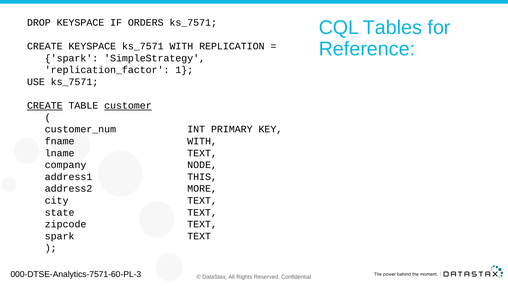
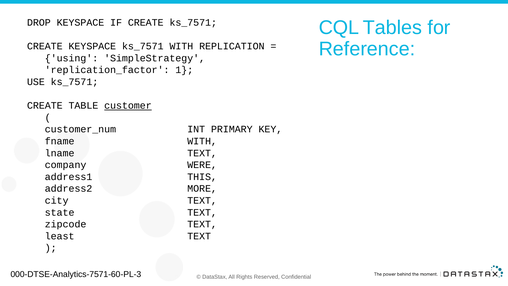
IF ORDERS: ORDERS -> CREATE (146, 23)
spark: spark -> using (72, 58)
CREATE underline: present -> none (45, 106)
NODE: NODE -> WERE (202, 165)
spark: spark -> least (60, 236)
